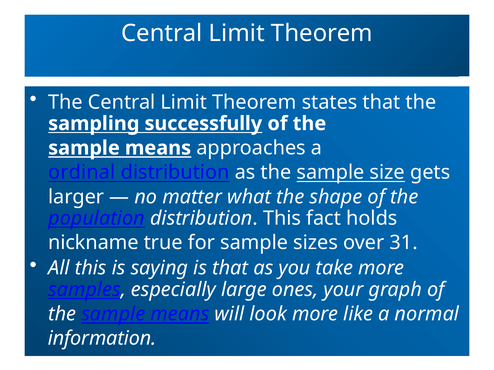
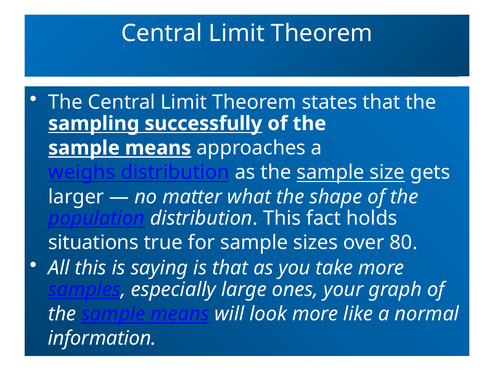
ordinal: ordinal -> weighs (82, 173)
nickname: nickname -> situations (93, 243)
31: 31 -> 80 (404, 243)
